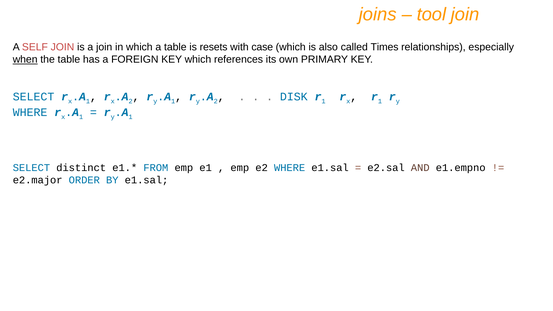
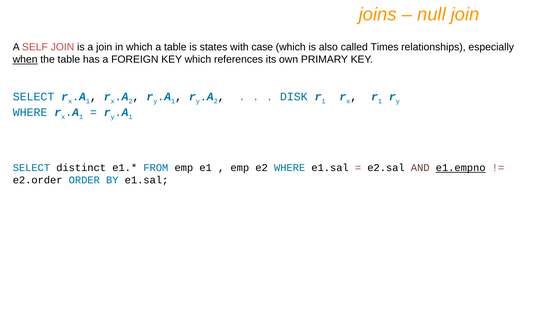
tool: tool -> null (431, 14)
resets: resets -> states (214, 47)
e1.empno underline: none -> present (461, 168)
e2.major: e2.major -> e2.order (38, 180)
